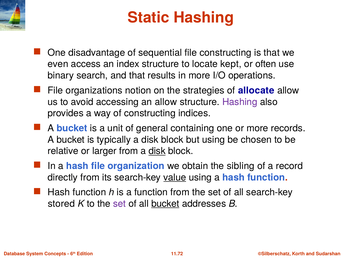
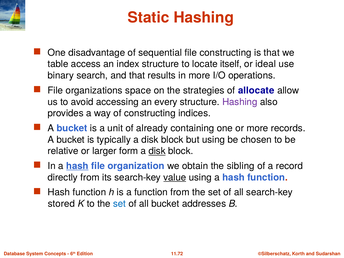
even: even -> table (58, 64)
kept: kept -> itself (231, 64)
often: often -> ideal (266, 64)
notion: notion -> space (138, 90)
an allow: allow -> every (166, 102)
general: general -> already (152, 128)
larger from: from -> form (129, 151)
hash underline: none -> present (77, 166)
set colour: purple -> blue (120, 204)
bucket underline: present -> none (165, 204)
